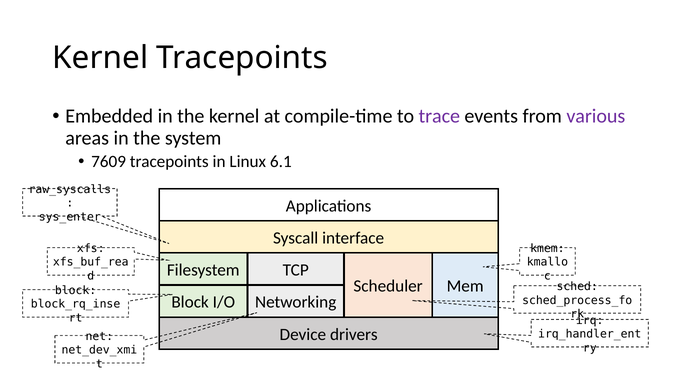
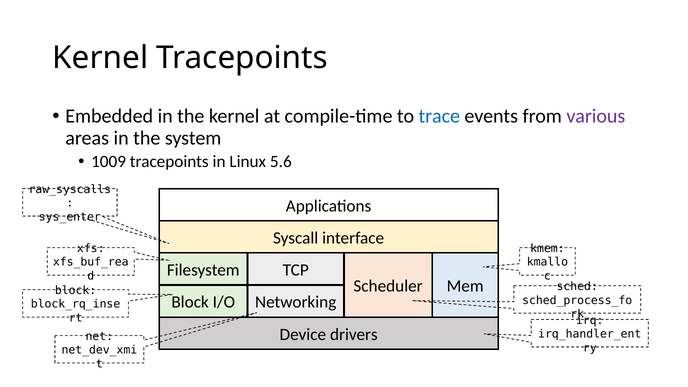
trace colour: purple -> blue (439, 116)
7609: 7609 -> 1009 (109, 162)
6.1: 6.1 -> 5.6 (281, 162)
